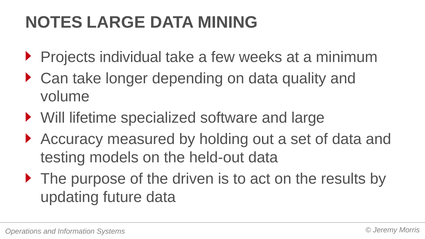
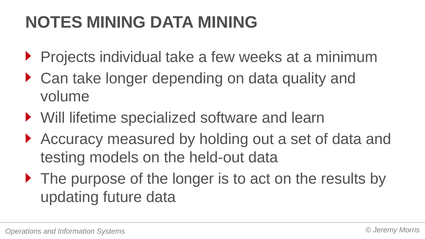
NOTES LARGE: LARGE -> MINING (116, 22)
and large: large -> learn (308, 118)
the driven: driven -> longer (193, 179)
